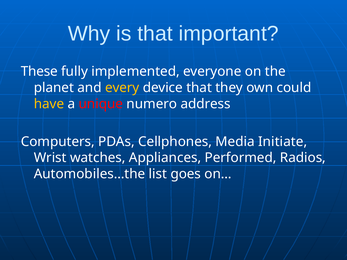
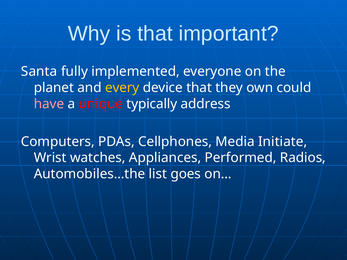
These: These -> Santa (39, 72)
have colour: yellow -> pink (49, 104)
numero: numero -> typically (152, 104)
